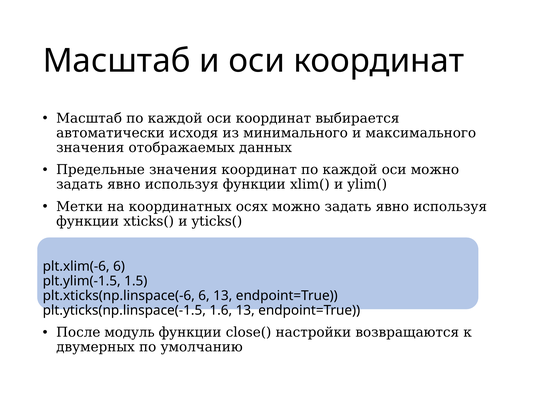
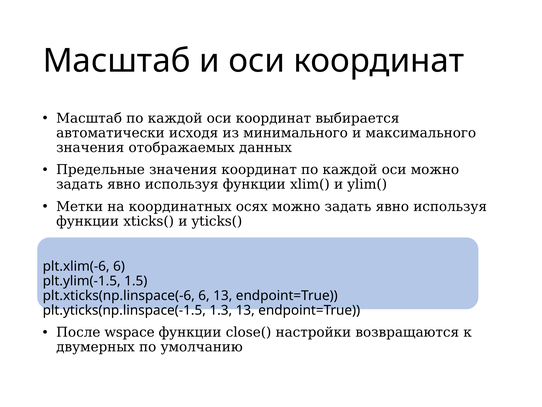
1.6: 1.6 -> 1.3 (221, 310)
модуль: модуль -> wspace (130, 332)
